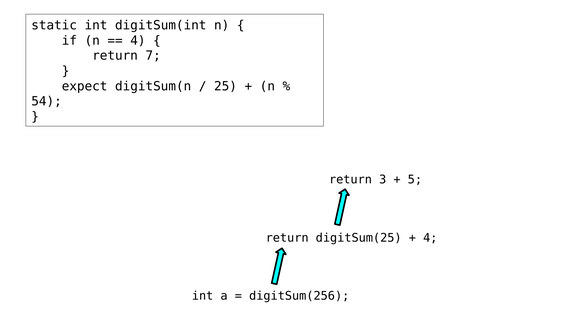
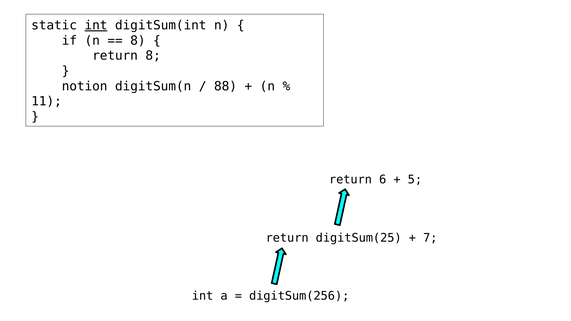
int underline: none -> present (96, 25)
4: 4 -> 8 (138, 41)
return 7: 7 -> 8 (153, 56)
expect: expect -> notion (85, 86)
25: 25 -> 88 (226, 86)
54: 54 -> 11 (47, 101)
3: 3 -> 6 (383, 180)
4: 4 -> 7 (430, 238)
